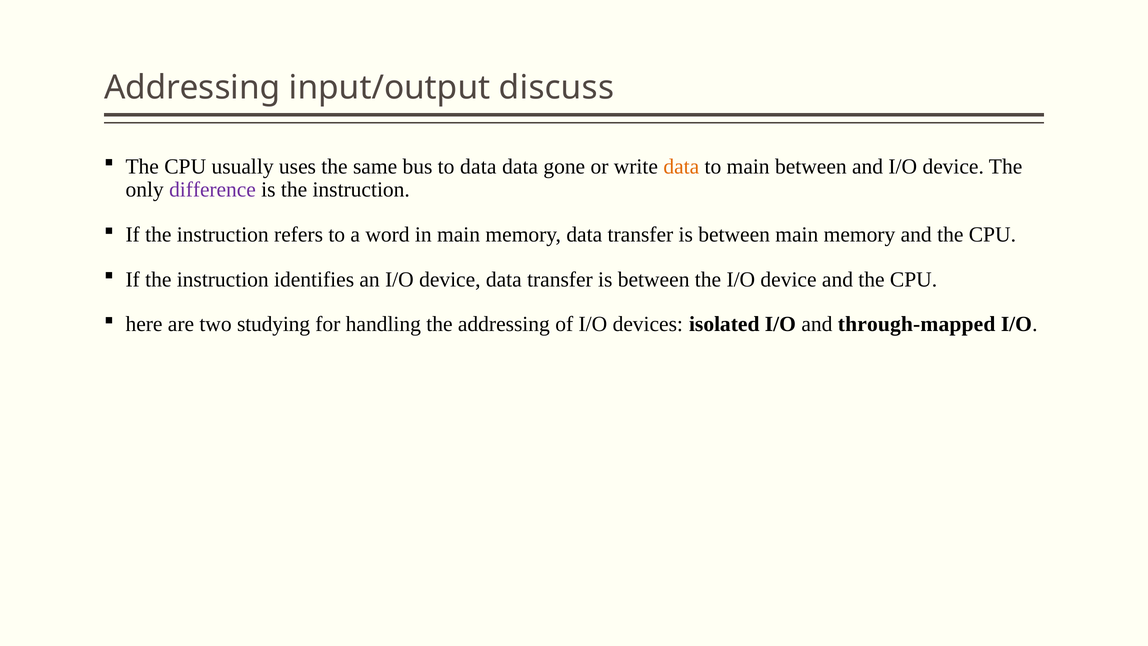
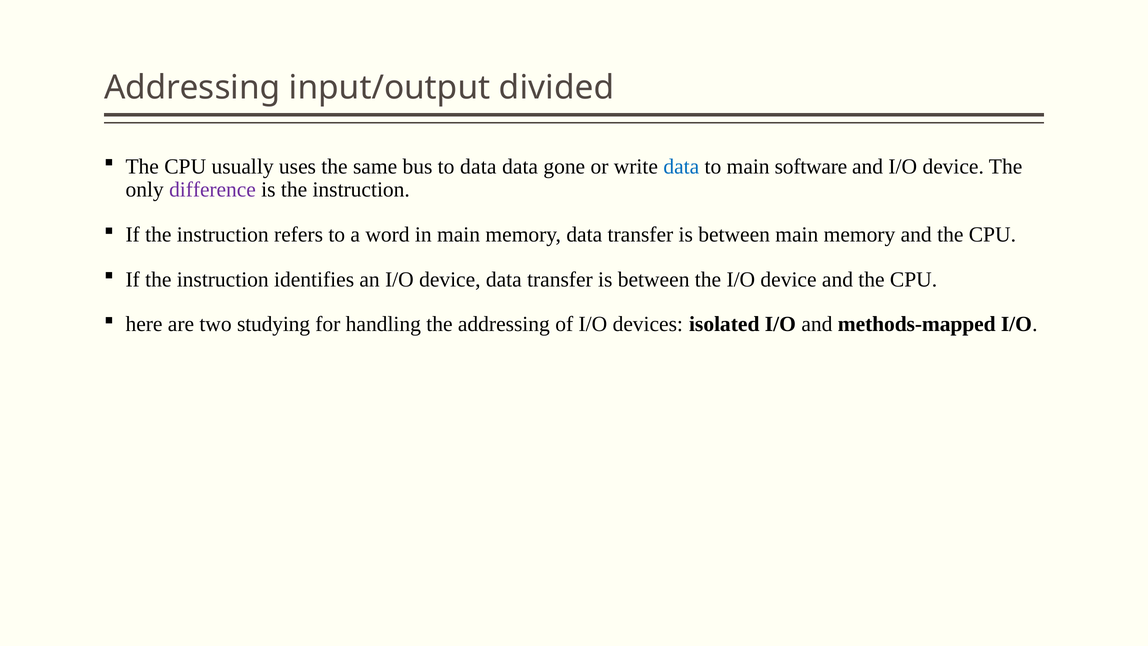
discuss: discuss -> divided (557, 88)
data colour: orange -> blue (681, 166)
main between: between -> software (811, 166)
through-mapped: through-mapped -> methods-mapped (917, 324)
